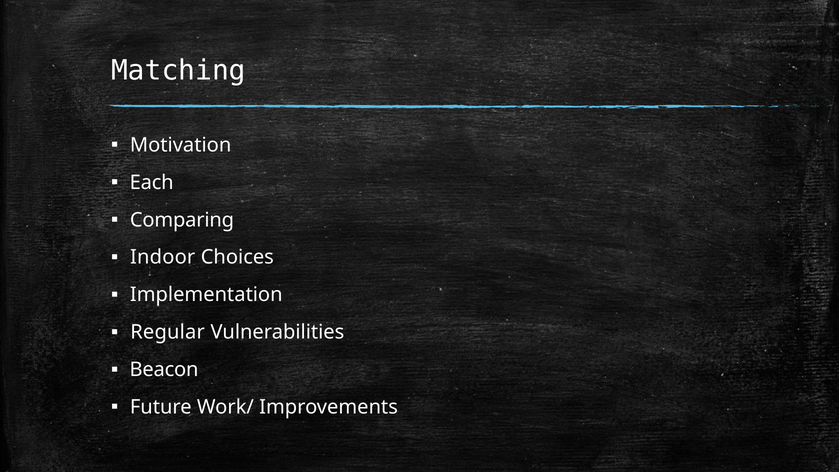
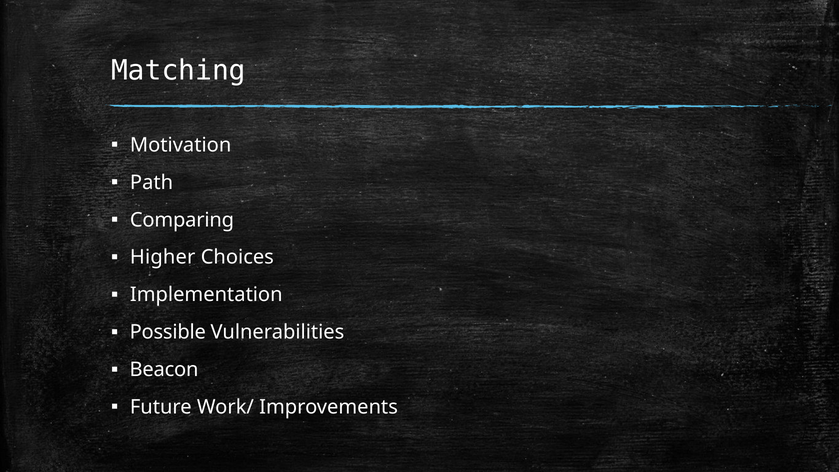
Each: Each -> Path (152, 182)
Indoor: Indoor -> Higher (163, 257)
Regular: Regular -> Possible (168, 332)
